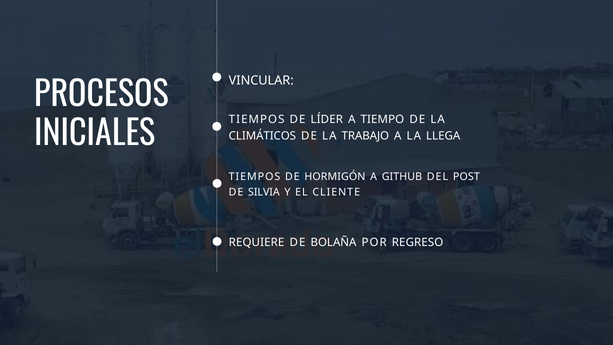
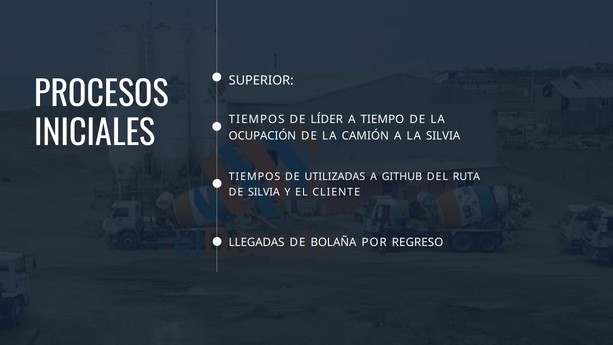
VINCULAR: VINCULAR -> SUPERIOR (261, 81)
CLIMÁTICOS: CLIMÁTICOS -> OCUPACIÓN (262, 136)
TRABAJO: TRABAJO -> CAMIÓN (365, 136)
LA LLEGA: LLEGA -> SILVIA (443, 136)
HORMIGÓN: HORMIGÓN -> UTILIZADAS (335, 177)
POST: POST -> RUTA (466, 177)
REQUIERE: REQUIERE -> LLEGADAS (257, 242)
